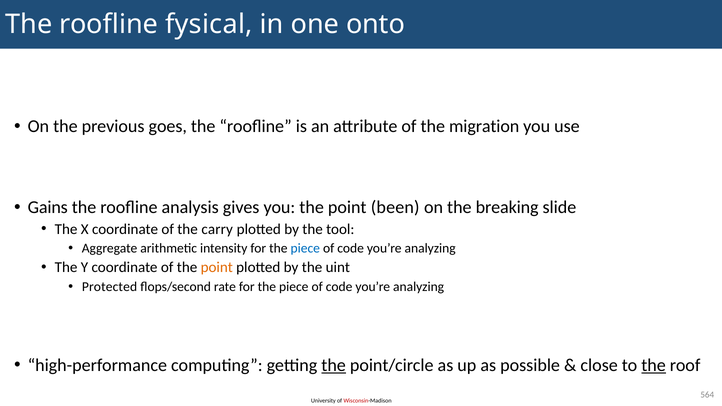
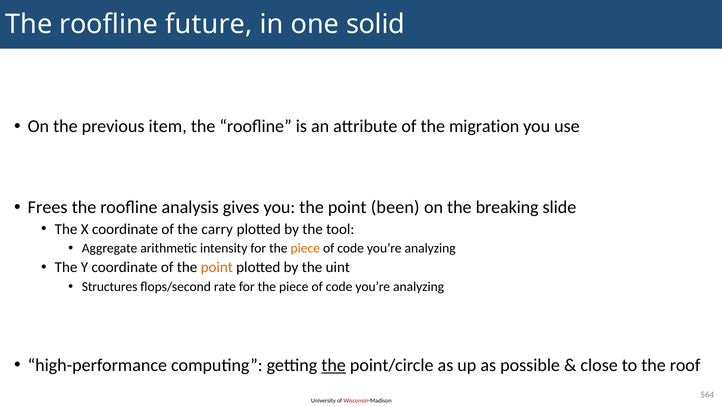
fysical: fysical -> future (209, 24)
onto: onto -> solid (376, 24)
goes: goes -> item (168, 126)
Gains: Gains -> Frees (48, 208)
piece colour: blue -> orange (305, 248)
Protected: Protected -> Structures (110, 287)
the underline: present -> none (654, 365)
